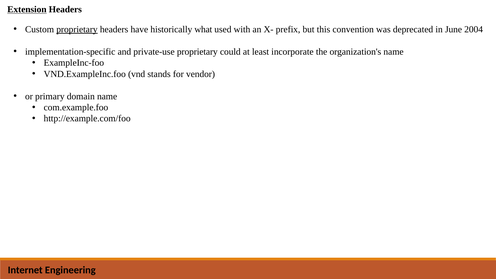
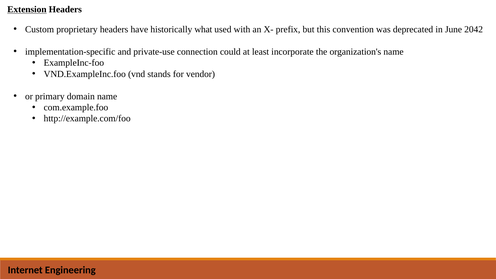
proprietary underline: present -> none (77, 29)
2004: 2004 -> 2042 (474, 29)
private-use proprietary: proprietary -> connection (197, 52)
